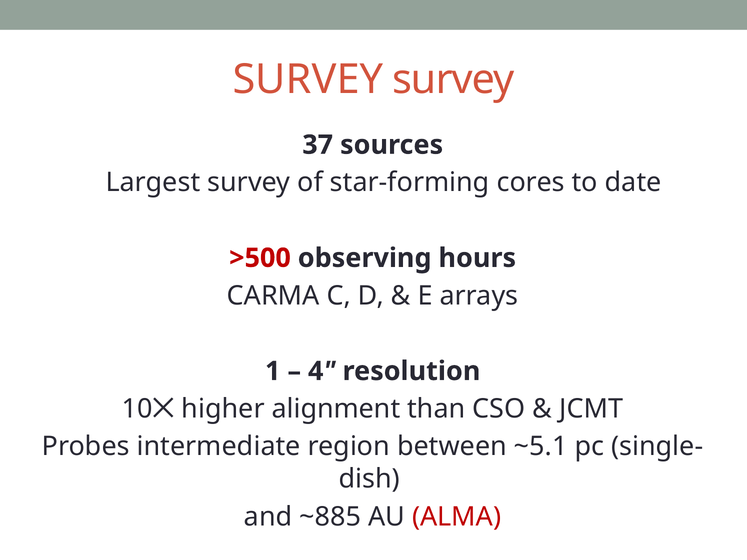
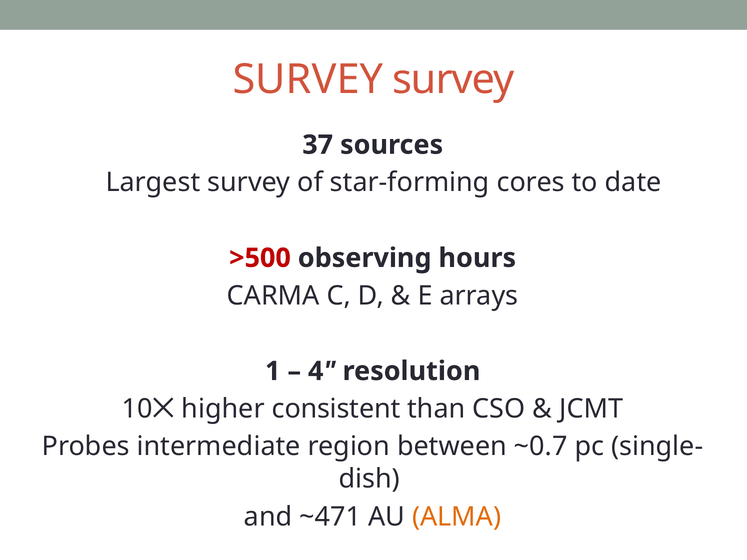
alignment: alignment -> consistent (336, 409)
~5.1: ~5.1 -> ~0.7 (541, 447)
~885: ~885 -> ~471 (330, 517)
ALMA colour: red -> orange (457, 517)
